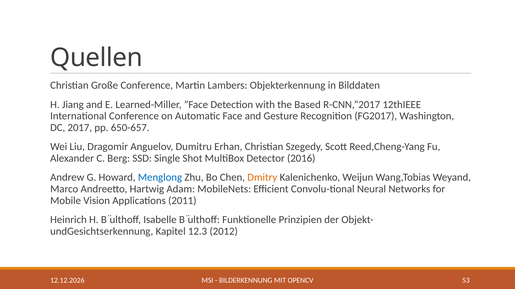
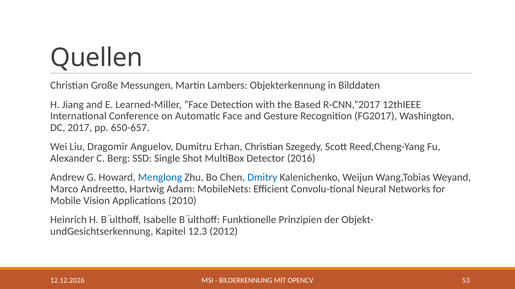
Große Conference: Conference -> Messungen (147, 86)
Dmitry colour: orange -> blue (262, 178)
2011: 2011 -> 2010 (182, 201)
